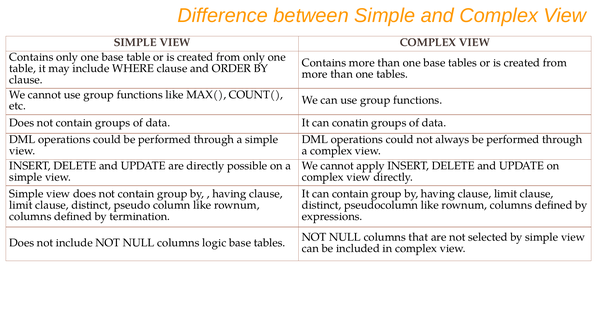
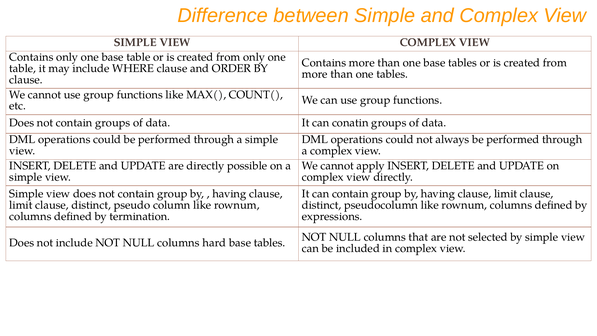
logic: logic -> hard (214, 243)
